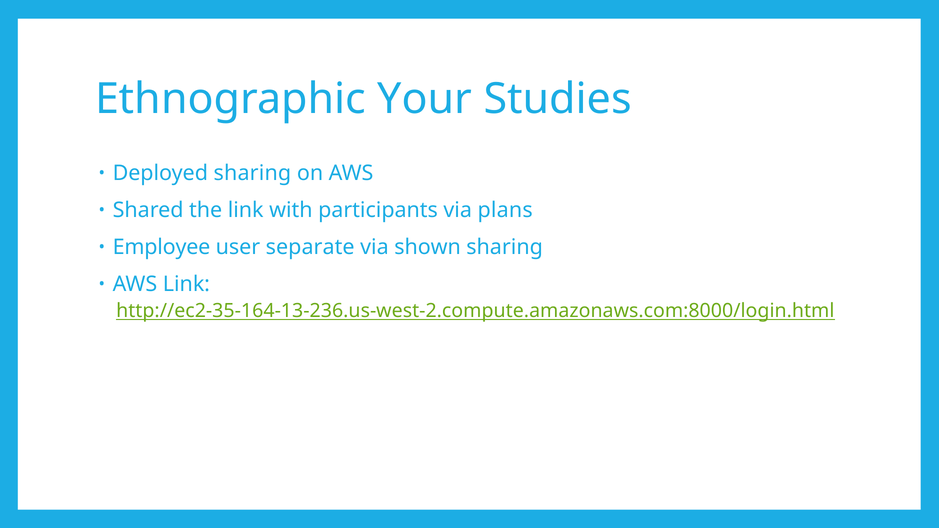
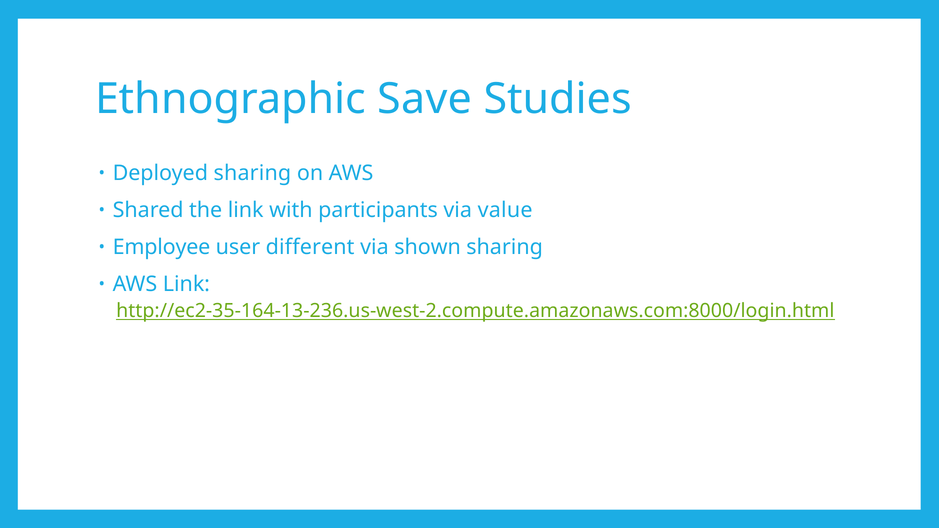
Your: Your -> Save (425, 99)
plans: plans -> value (505, 210)
separate: separate -> different (310, 247)
